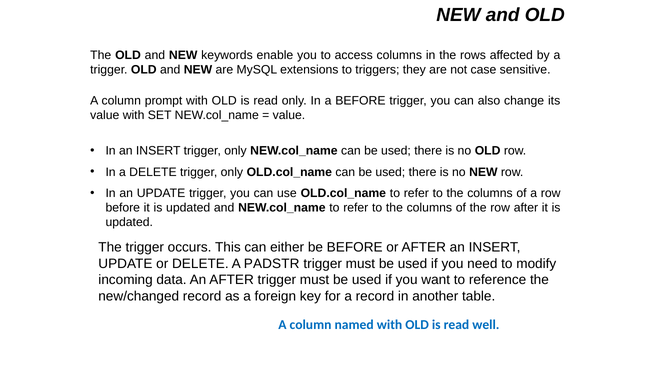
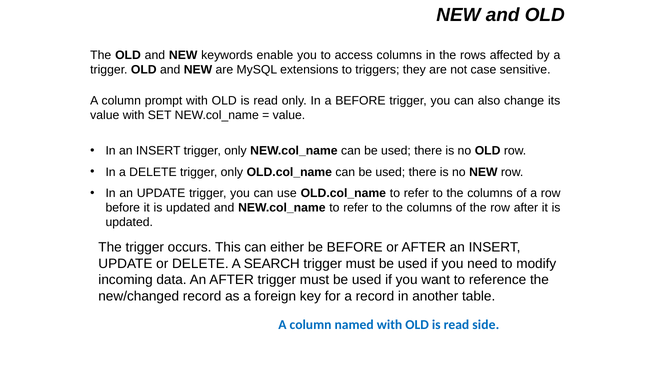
PADSTR: PADSTR -> SEARCH (272, 264)
well: well -> side (486, 325)
